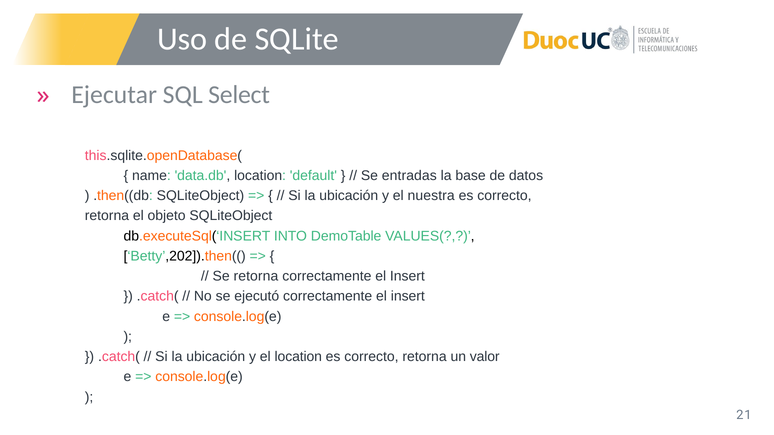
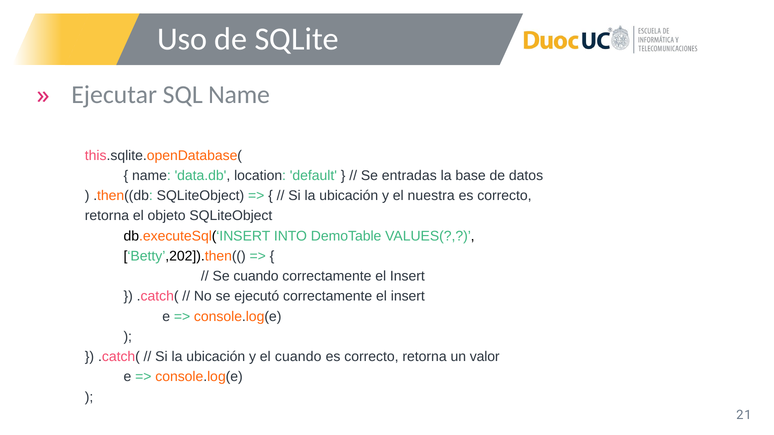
SQL Select: Select -> Name (239, 95)
Se retorna: retorna -> cuando (256, 276)
el location: location -> cuando (298, 357)
